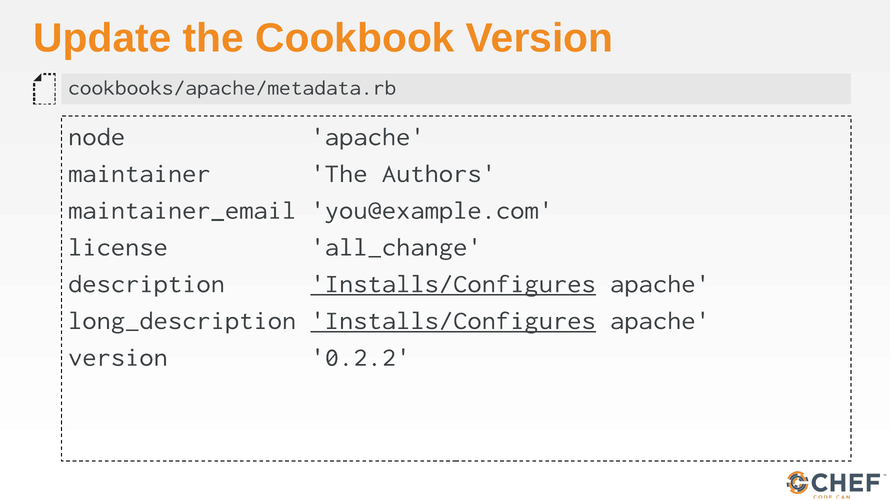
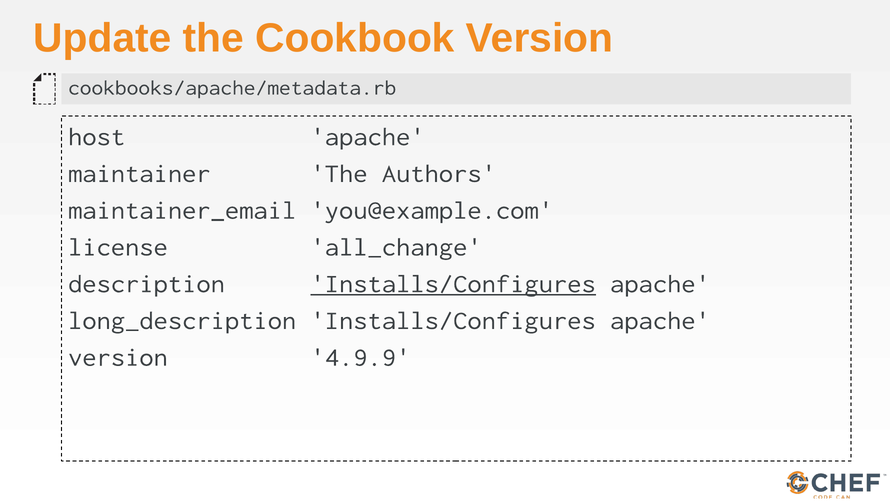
node: node -> host (97, 136)
Installs/Configures underline: present -> none (453, 320)
0.2.2: 0.2.2 -> 4.9.9 (360, 357)
